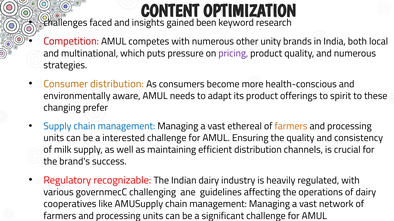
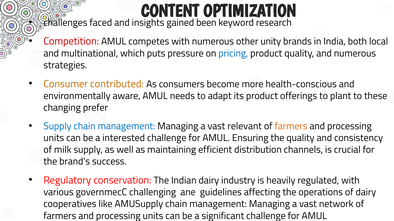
pricing colour: purple -> blue (233, 54)
Consumer distribution: distribution -> contributed (117, 84)
spirit: spirit -> plant (341, 96)
ethereal: ethereal -> relevant (245, 126)
recognizable: recognizable -> conservation (122, 181)
